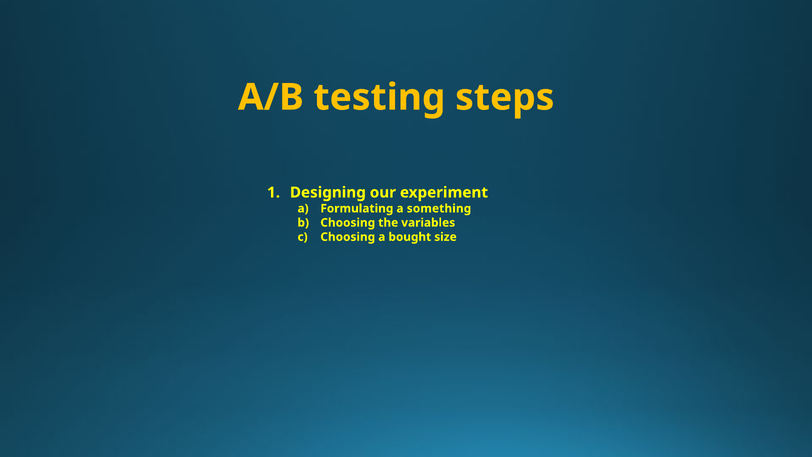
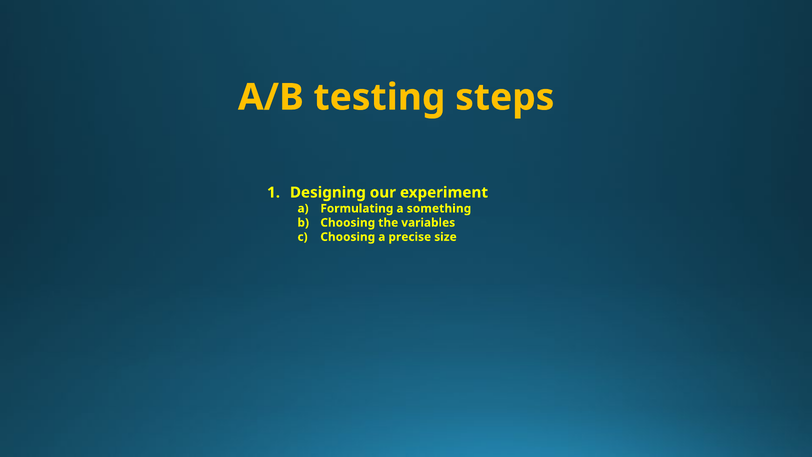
bought: bought -> precise (410, 237)
